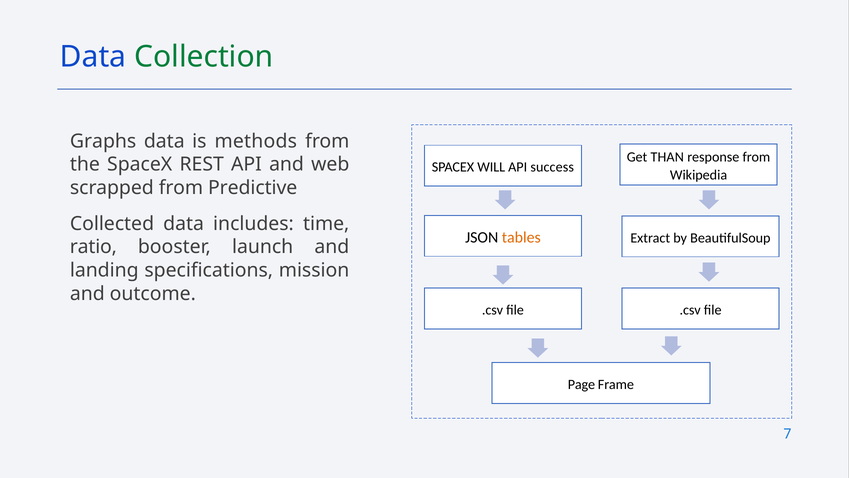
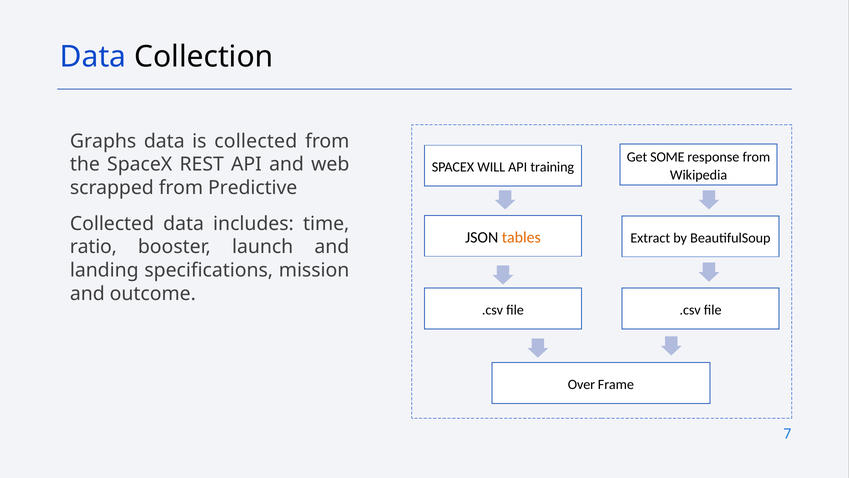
Collection colour: green -> black (204, 57)
is methods: methods -> collected (256, 141)
THAN: THAN -> SOME (667, 157)
success: success -> training (552, 167)
Page: Page -> Over (581, 384)
